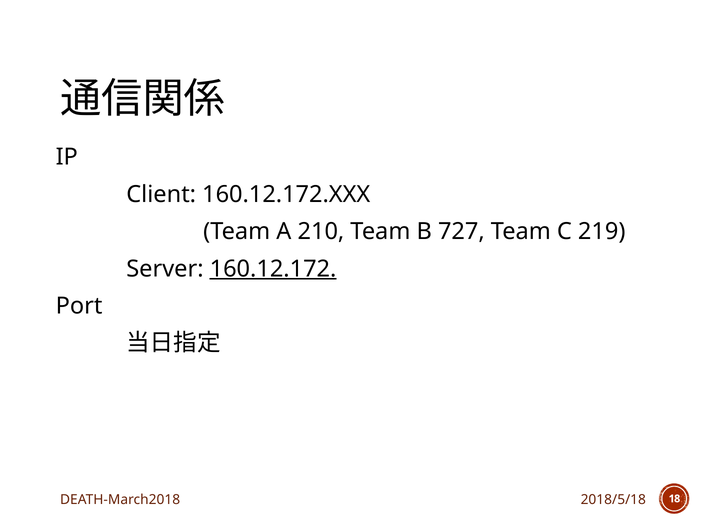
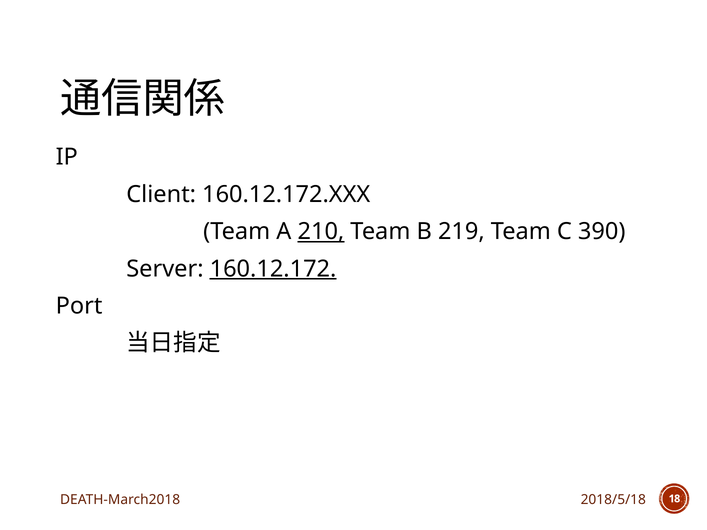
210 underline: none -> present (321, 232)
727: 727 -> 219 (461, 232)
219: 219 -> 390 (602, 232)
